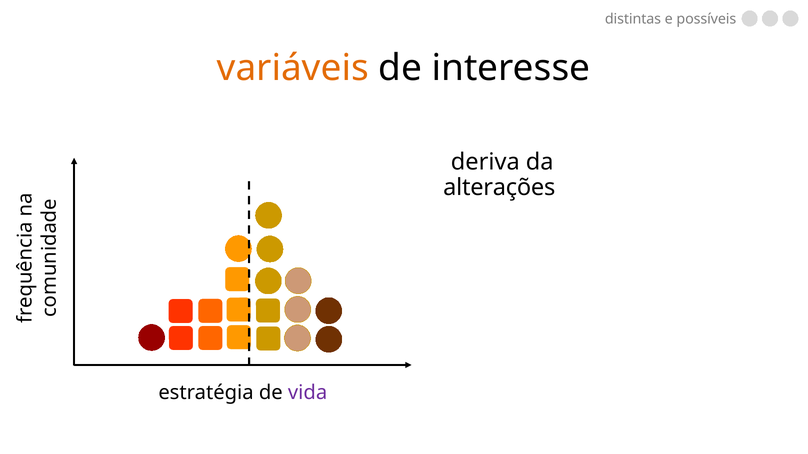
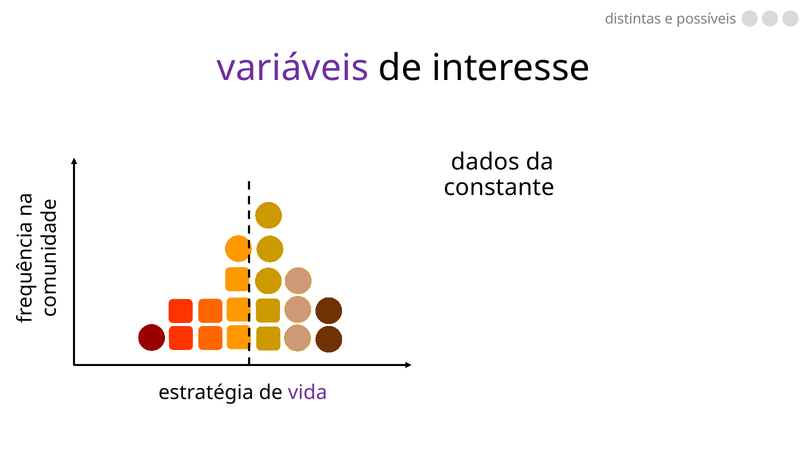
variáveis colour: orange -> purple (293, 68)
deriva: deriva -> dados (485, 162)
alterações: alterações -> constante (499, 187)
